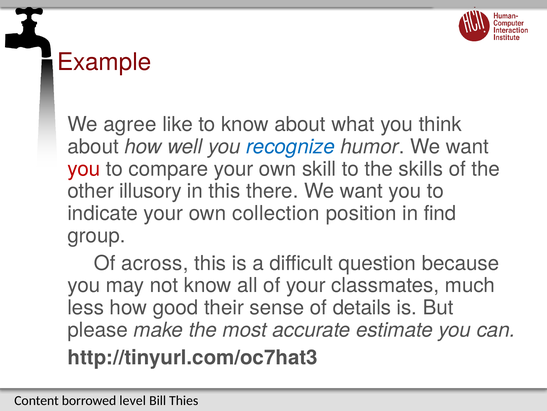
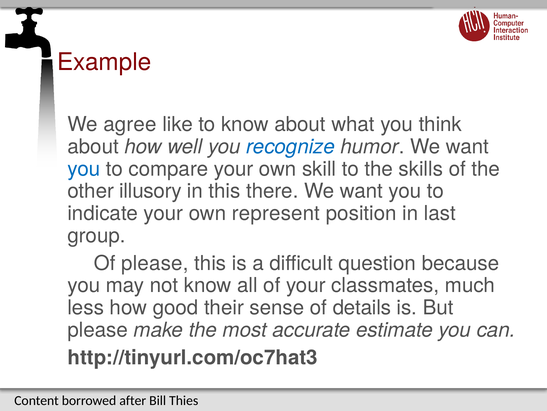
you colour: red -> blue (84, 169)
collection: collection -> represent (276, 213)
find: find -> last (440, 213)
Of across: across -> please (155, 263)
level: level -> after (133, 400)
